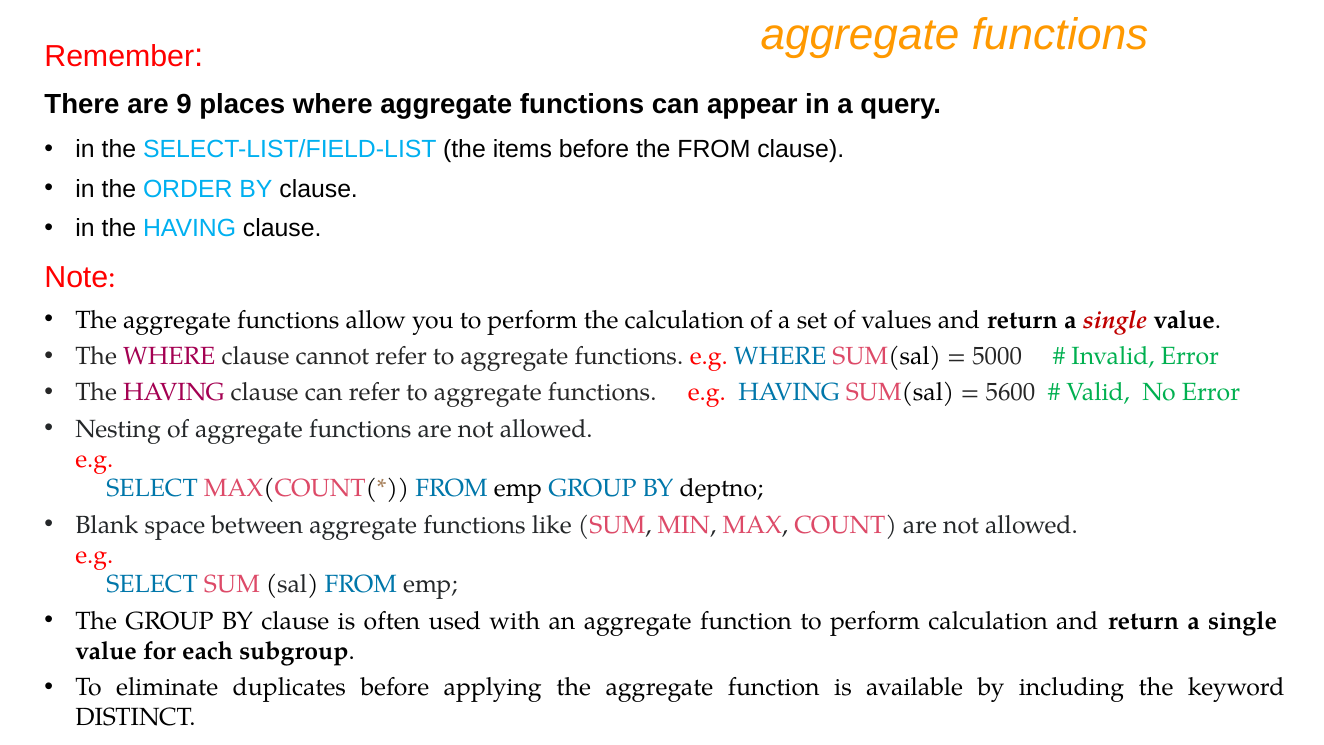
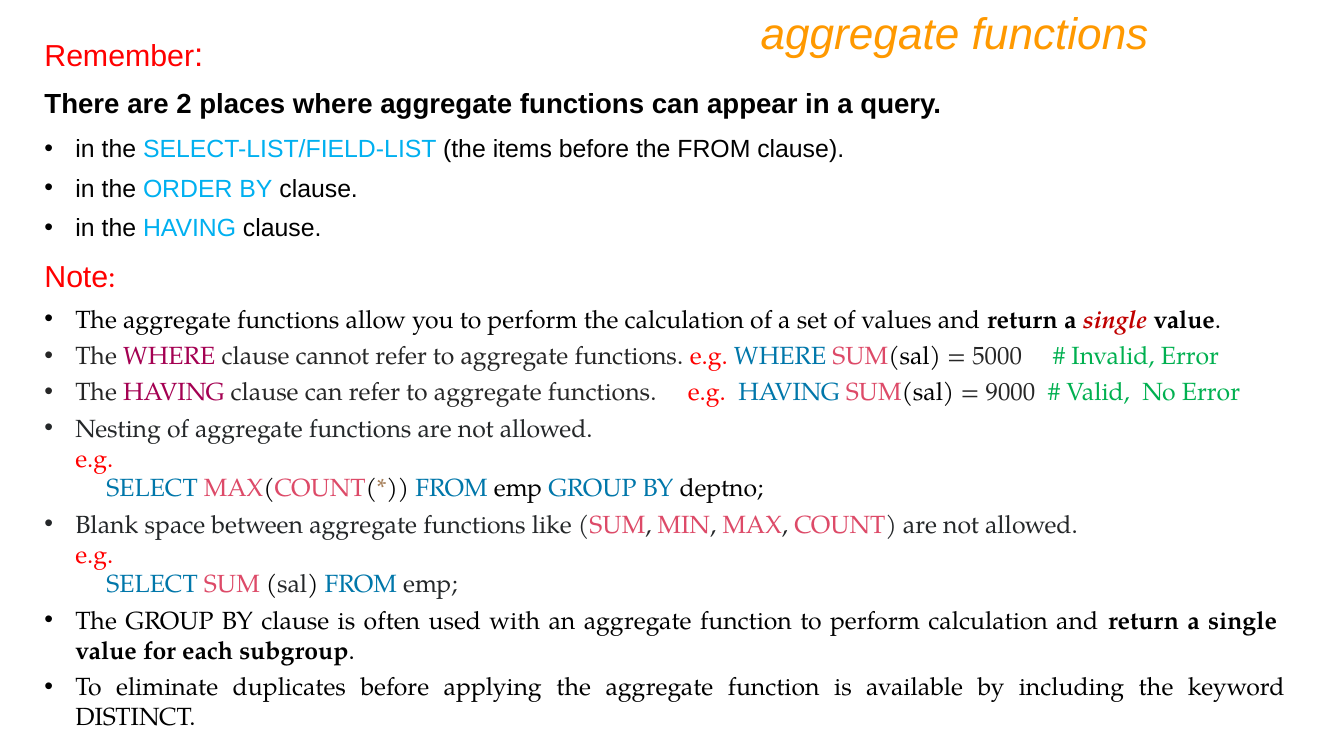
9: 9 -> 2 (184, 105)
5600: 5600 -> 9000 (1010, 393)
